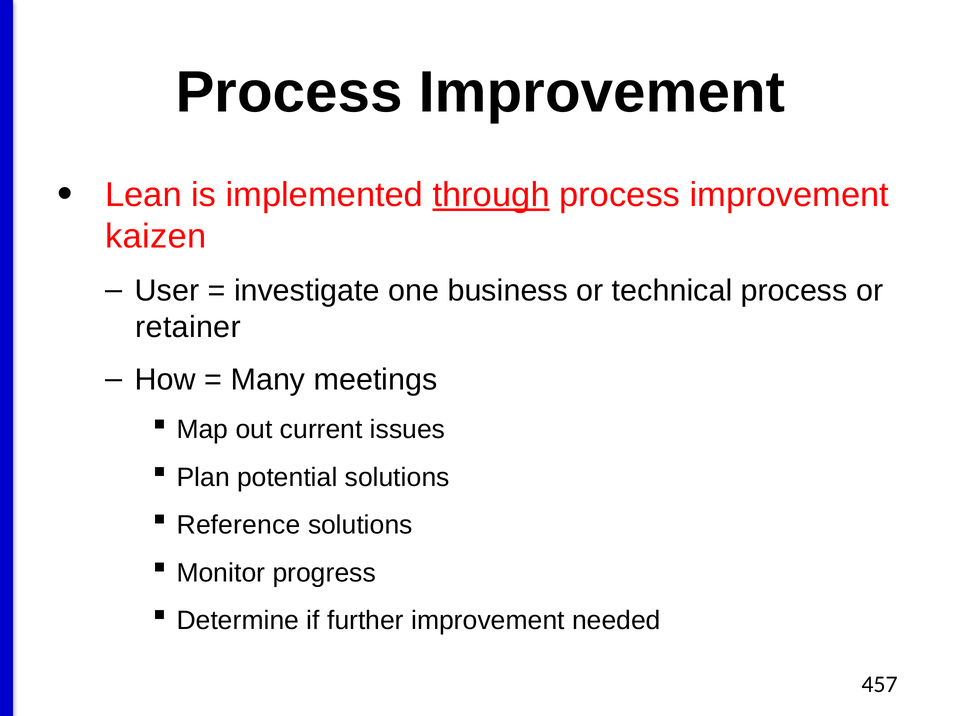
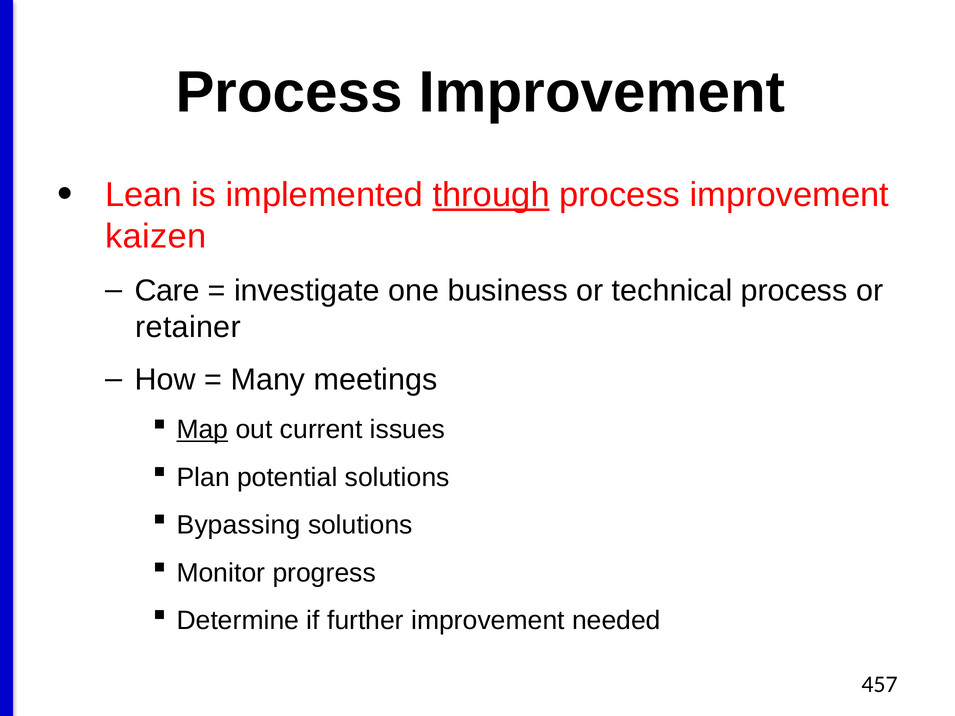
User: User -> Care (167, 291)
Map underline: none -> present (202, 430)
Reference: Reference -> Bypassing (239, 525)
